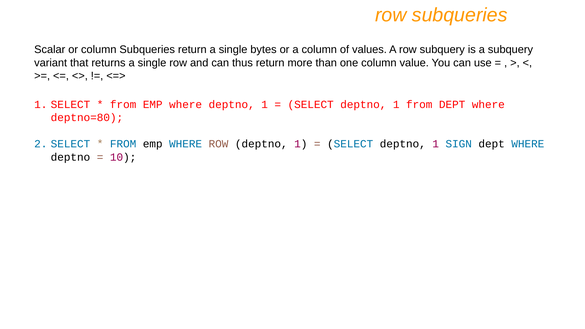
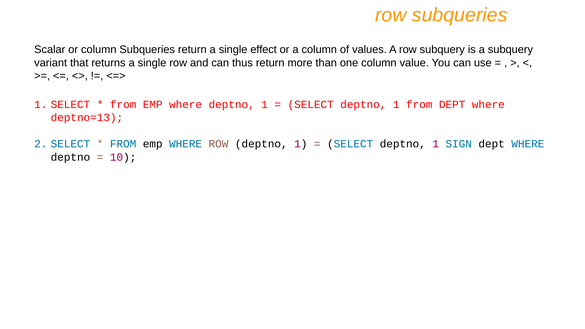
bytes: bytes -> effect (264, 50)
deptno=80: deptno=80 -> deptno=13 (87, 118)
